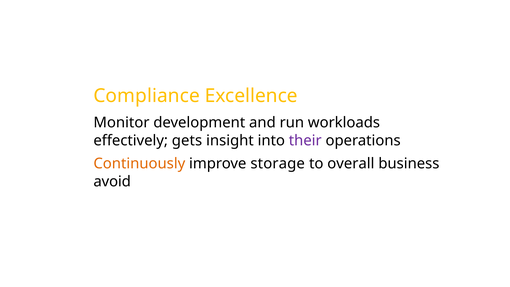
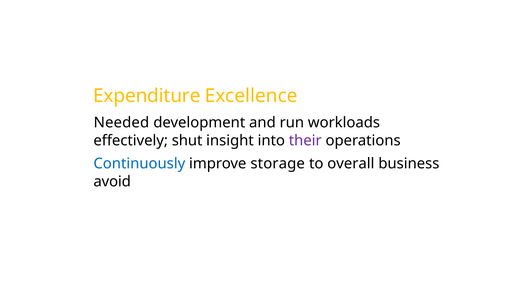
Compliance: Compliance -> Expenditure (147, 96)
Monitor: Monitor -> Needed (121, 123)
gets: gets -> shut (187, 140)
Continuously colour: orange -> blue (139, 164)
